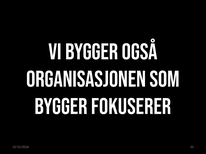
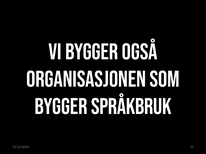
FOKUSERER: FOKUSERER -> SPRÅKBRUK (131, 107)
